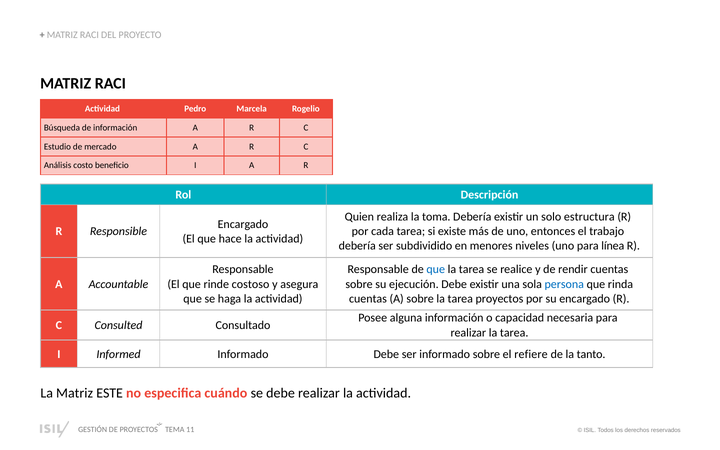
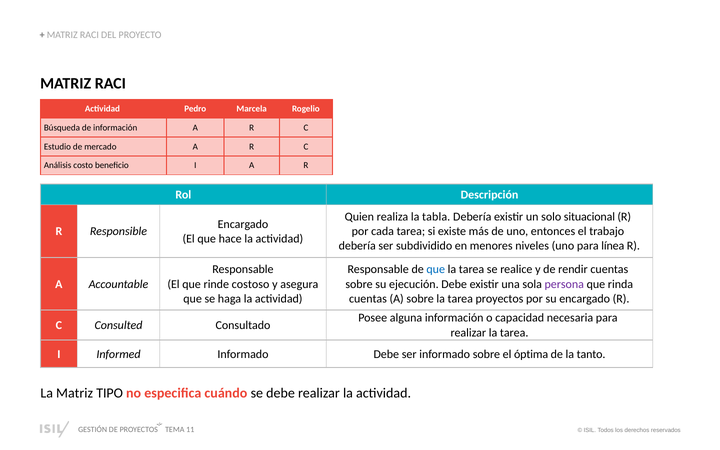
toma: toma -> tabla (436, 217)
estructura: estructura -> situacional (589, 217)
persona colour: blue -> purple (564, 284)
refiere: refiere -> óptima (531, 354)
ESTE: ESTE -> TIPO (110, 393)
